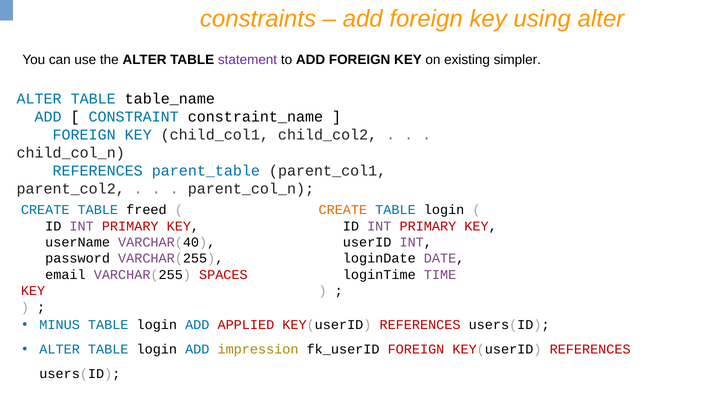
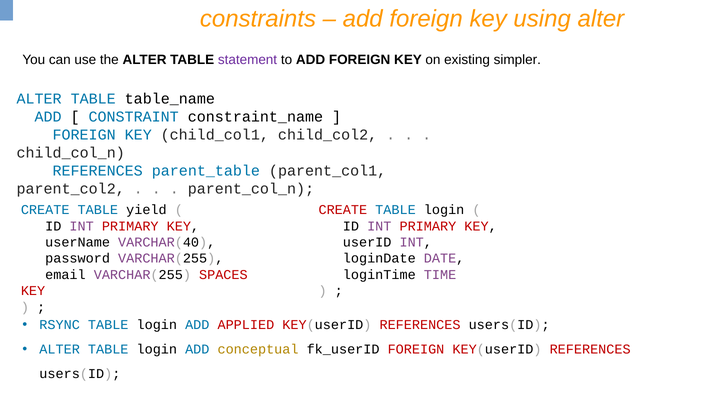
freed: freed -> yield (146, 210)
CREATE colour: orange -> red (343, 210)
MINUS: MINUS -> RSYNC (60, 325)
impression: impression -> conceptual (258, 349)
